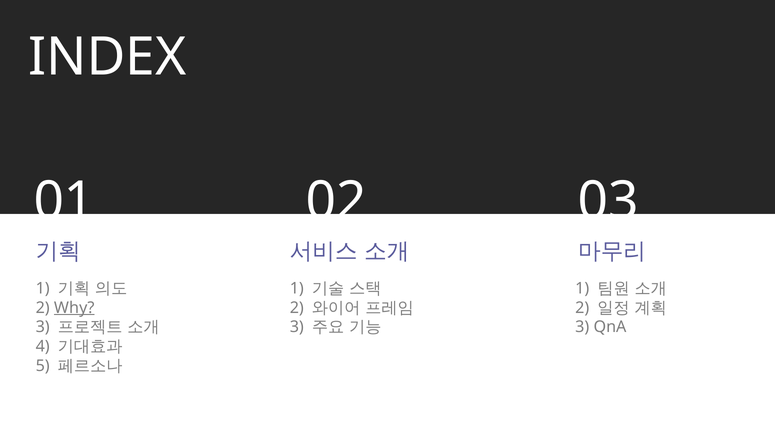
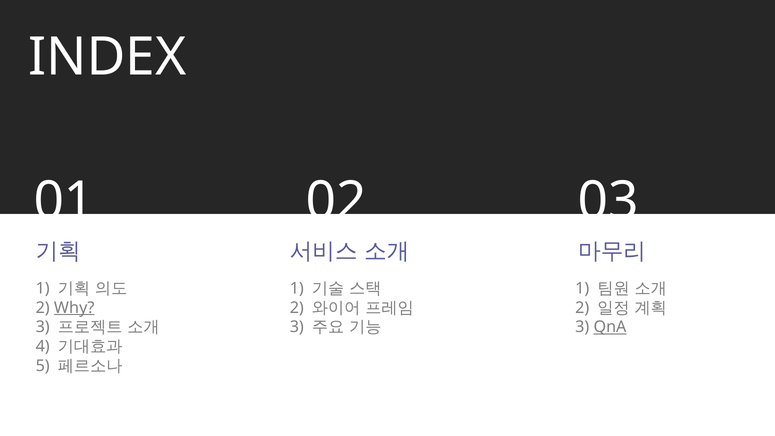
QnA underline: none -> present (610, 327)
